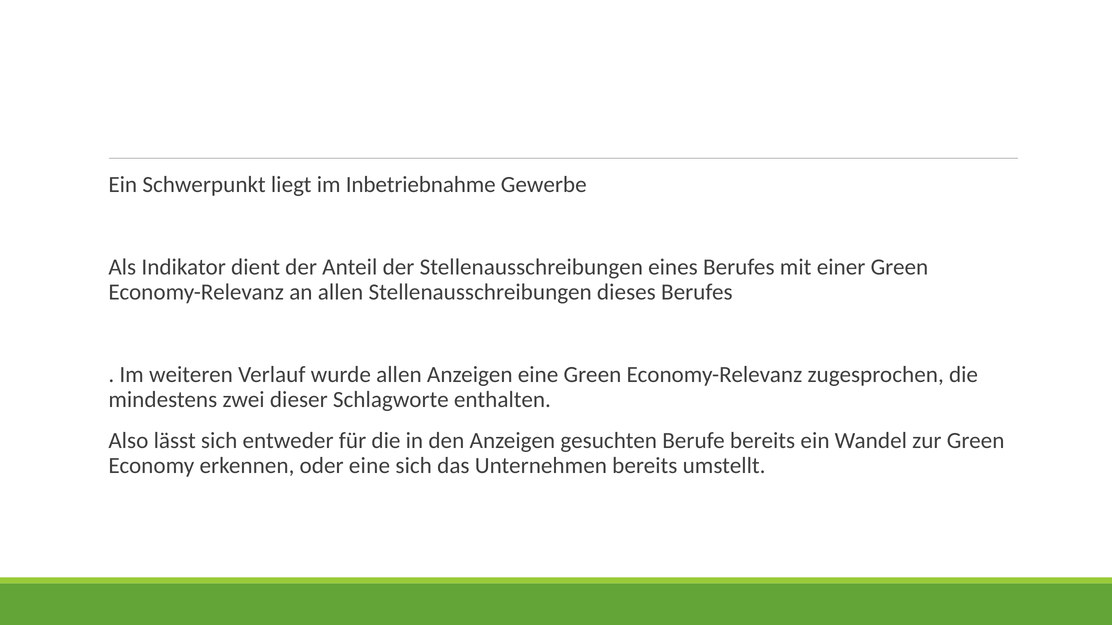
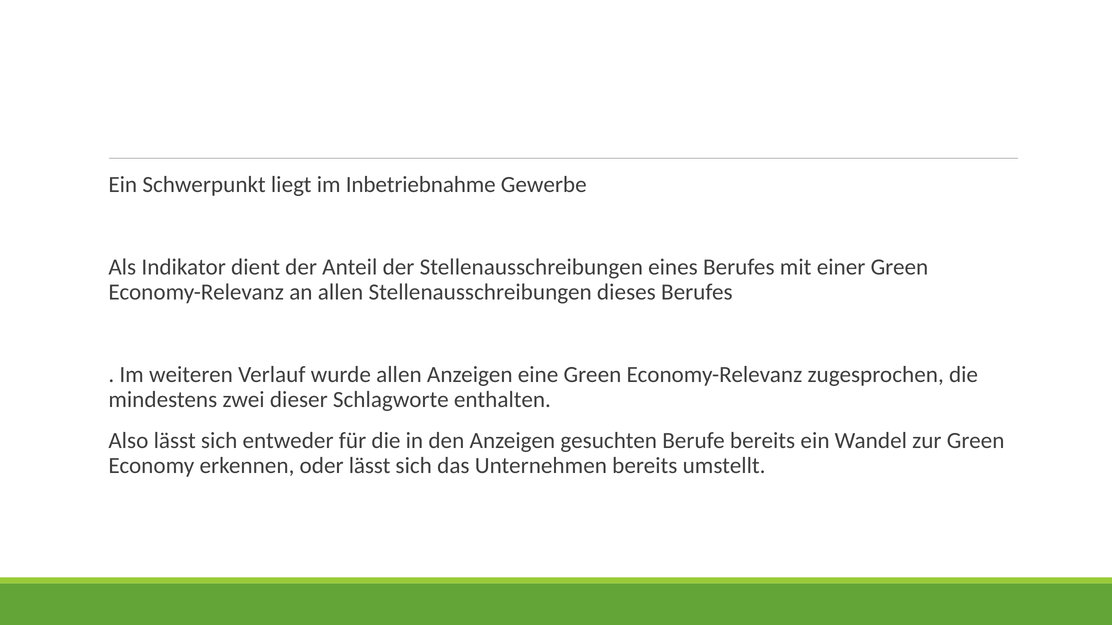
oder eine: eine -> lässt (370, 466)
